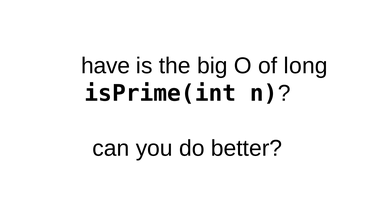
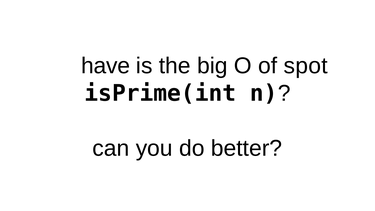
long: long -> spot (306, 66)
